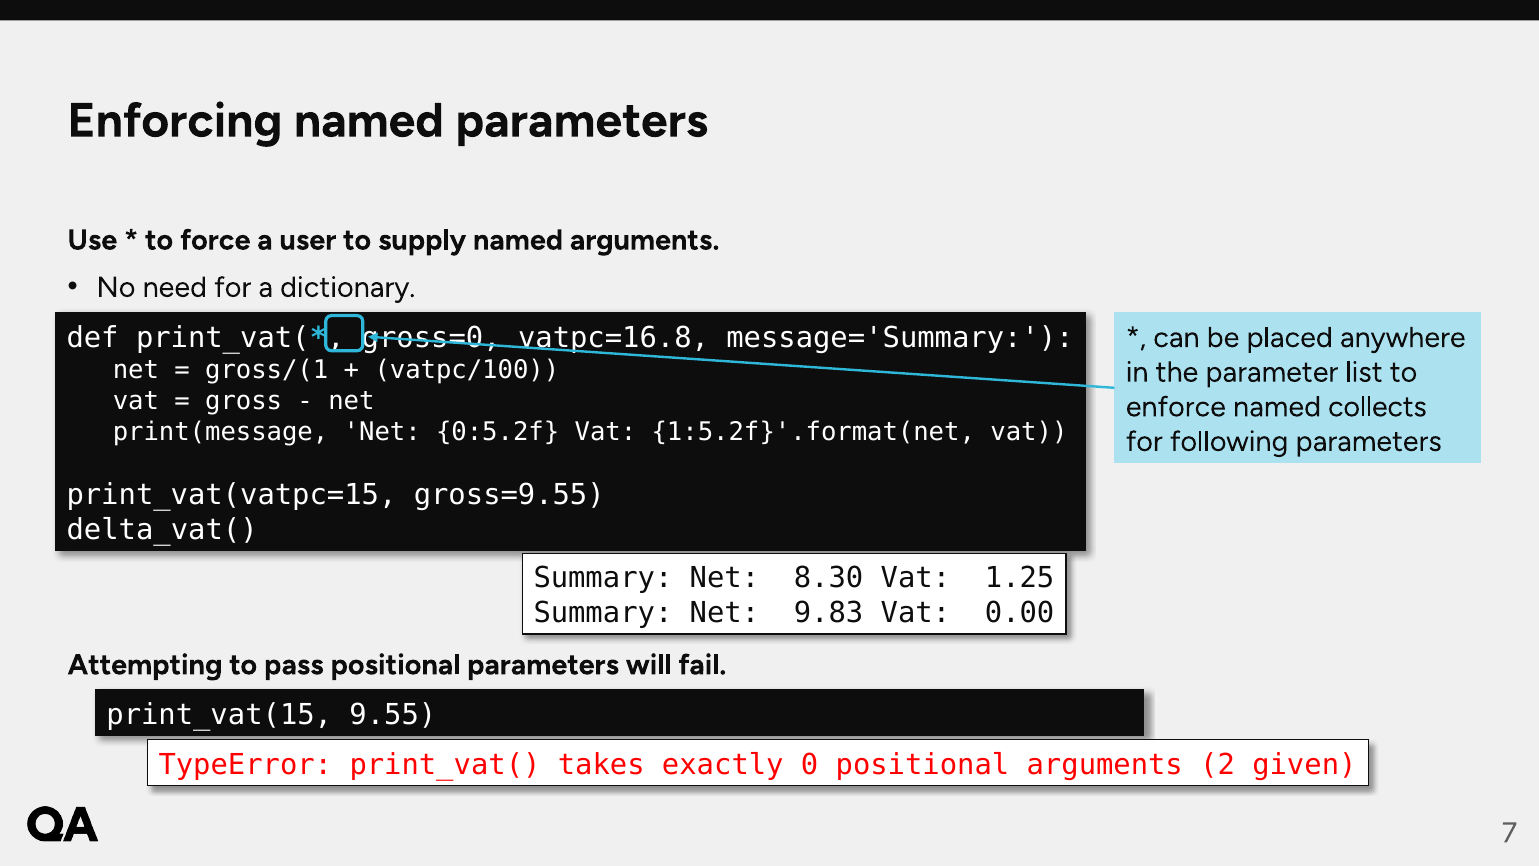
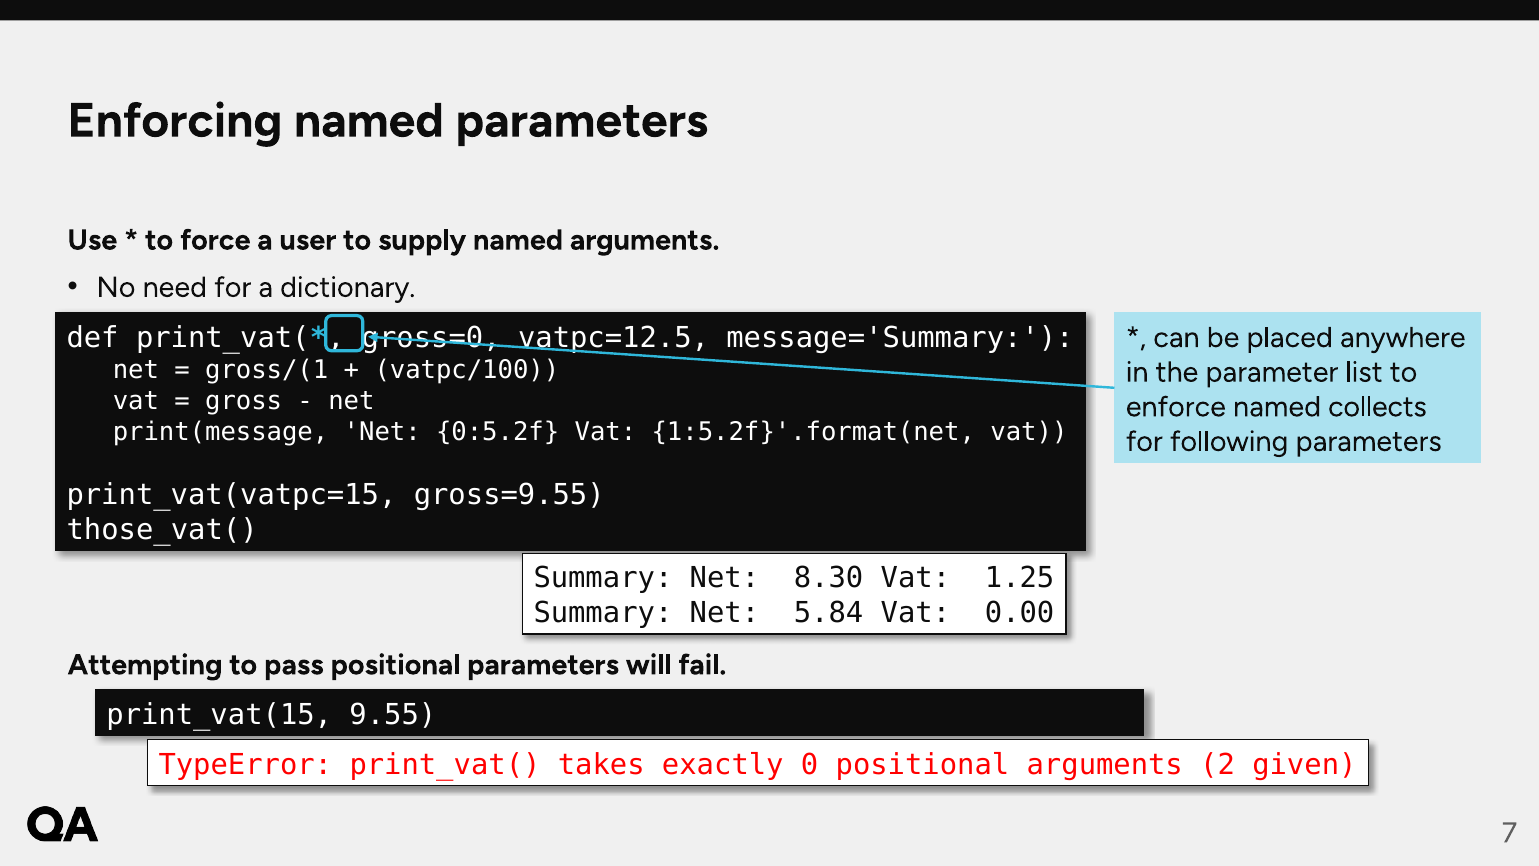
vatpc=16.8: vatpc=16.8 -> vatpc=12.5 (614, 337)
delta_vat(: delta_vat( -> those_vat( (162, 530)
9.83: 9.83 -> 5.84 (829, 613)
